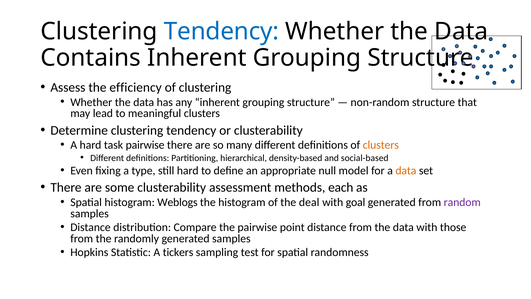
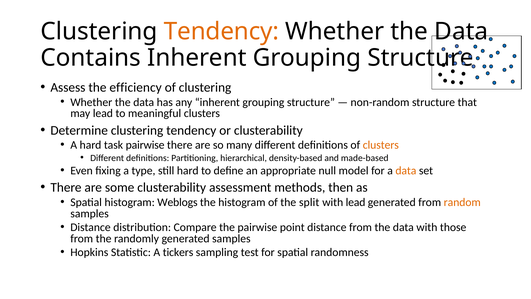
Tendency colour: blue -> orange (221, 31)
social-based: social-based -> made-based (365, 158)
each: each -> then (341, 187)
deal: deal -> split (309, 202)
with goal: goal -> lead (356, 202)
random colour: purple -> orange (462, 202)
